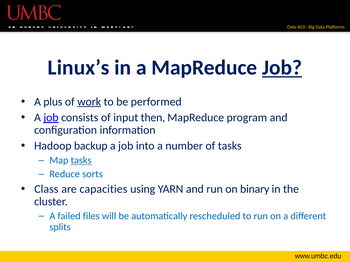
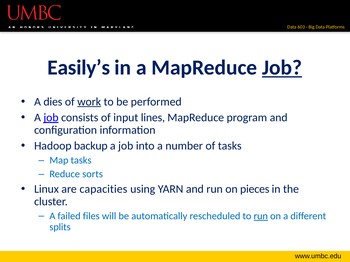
Linux’s: Linux’s -> Easily’s (79, 68)
plus: plus -> dies (53, 102)
then: then -> lines (153, 118)
tasks underline: present -> none (81, 161)
Class: Class -> Linux (46, 189)
binary: binary -> pieces (255, 189)
run underline: none -> present (261, 216)
